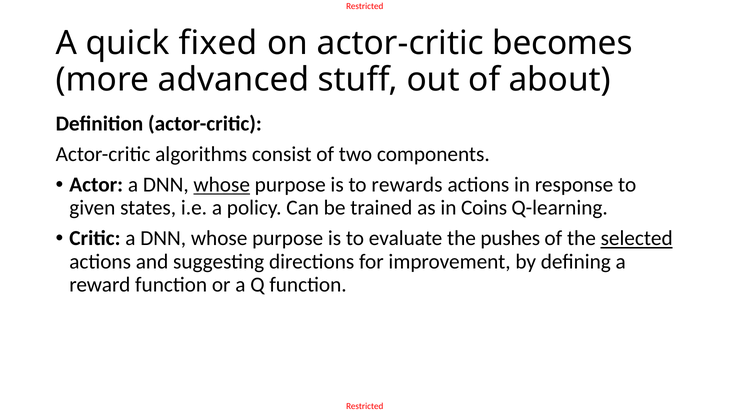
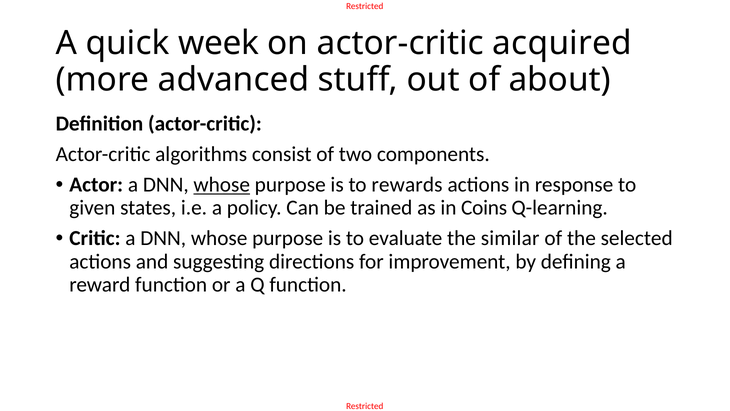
fixed: fixed -> week (219, 43)
becomes: becomes -> acquired (562, 43)
pushes: pushes -> similar (510, 238)
selected underline: present -> none (637, 238)
